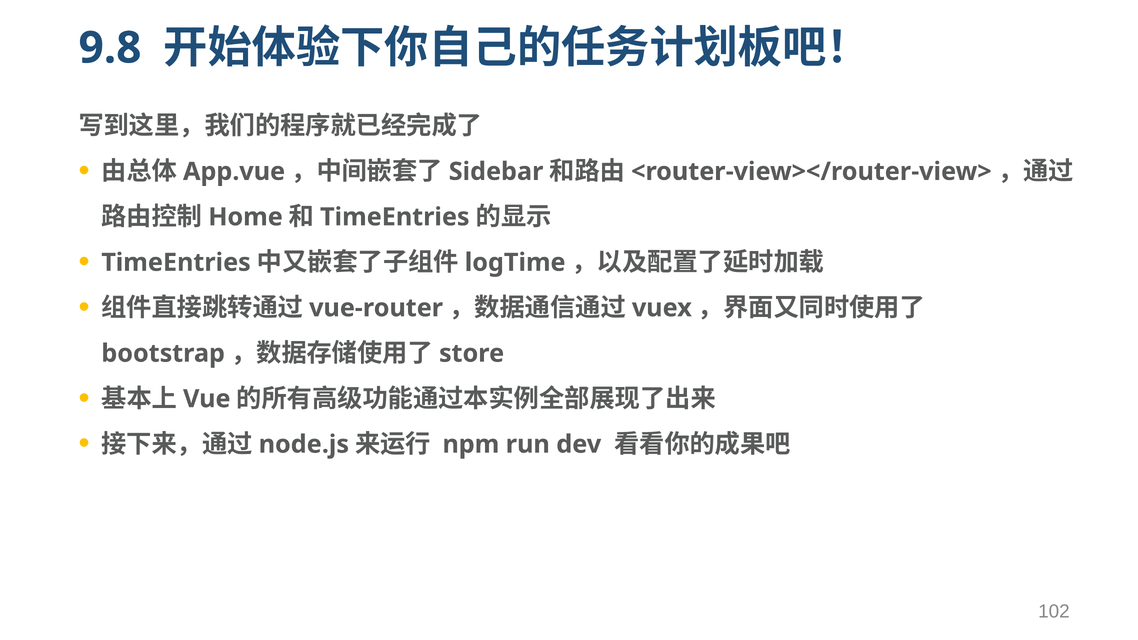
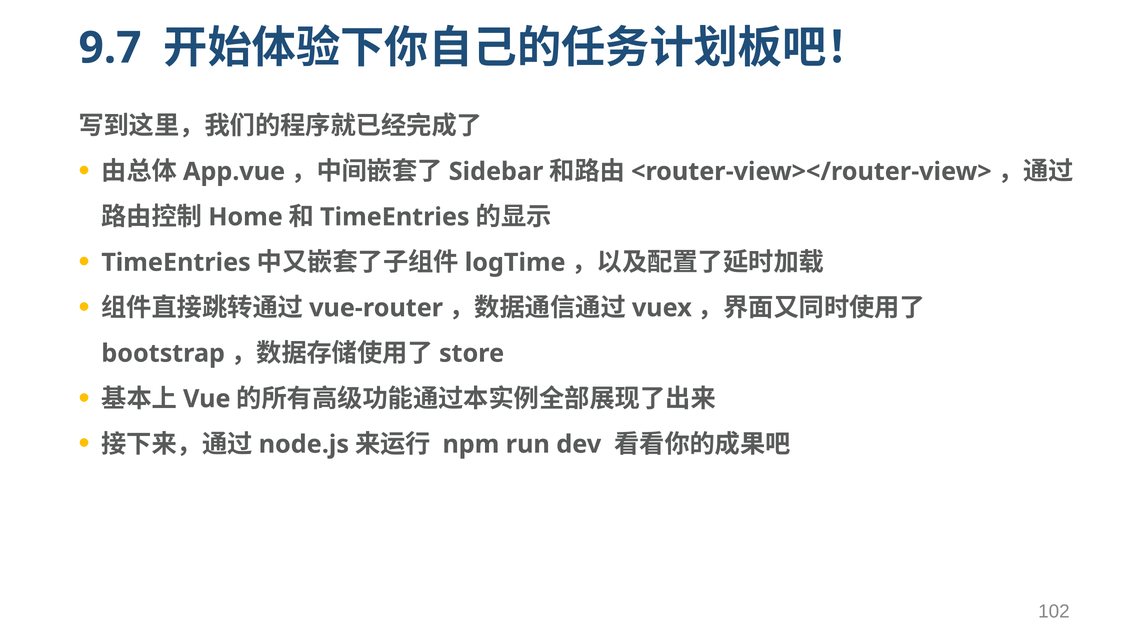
9.8: 9.8 -> 9.7 (110, 48)
